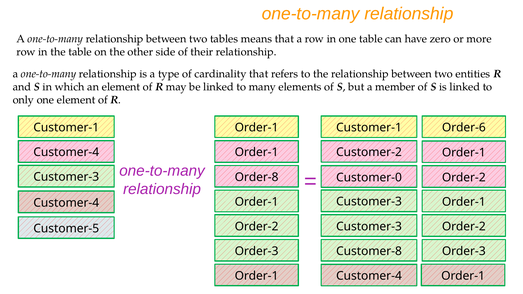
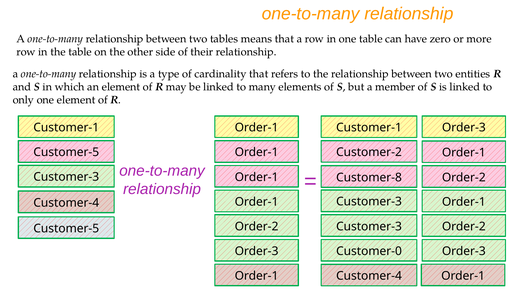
Customer-1 Order-6: Order-6 -> Order-3 (464, 128)
Customer-4: Customer-4 -> Customer-5 (66, 152)
Order-8: Order-8 -> Order-1 (257, 177)
Customer-0: Customer-0 -> Customer-8 (369, 177)
Customer-8: Customer-8 -> Customer-0 (369, 251)
